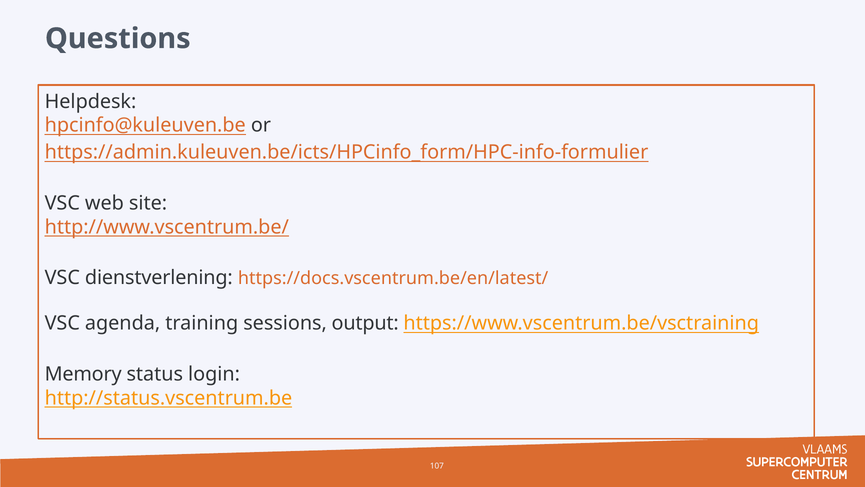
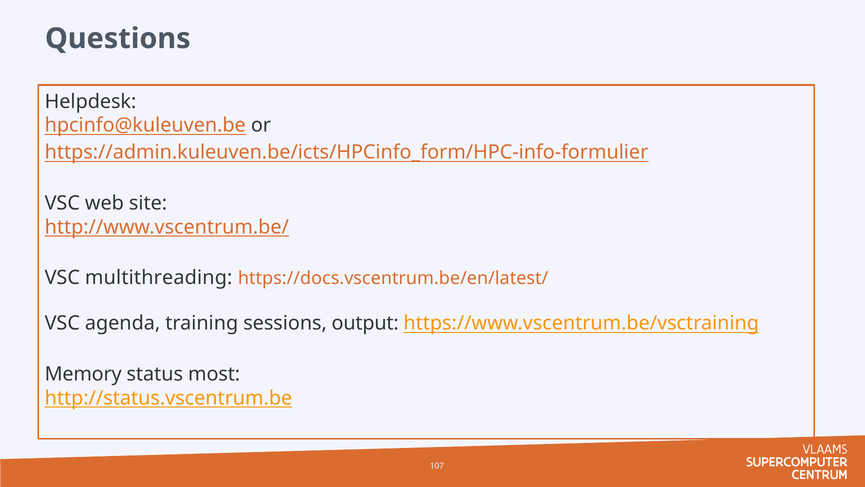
dienstverlening: dienstverlening -> multithreading (159, 278)
login: login -> most (214, 374)
